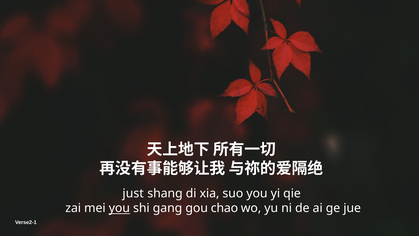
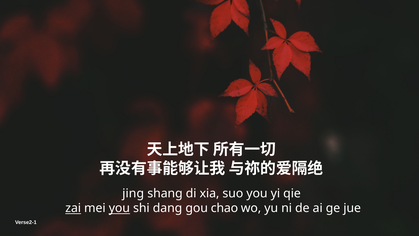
just: just -> jing (133, 193)
zai underline: none -> present (73, 208)
gang: gang -> dang (168, 208)
